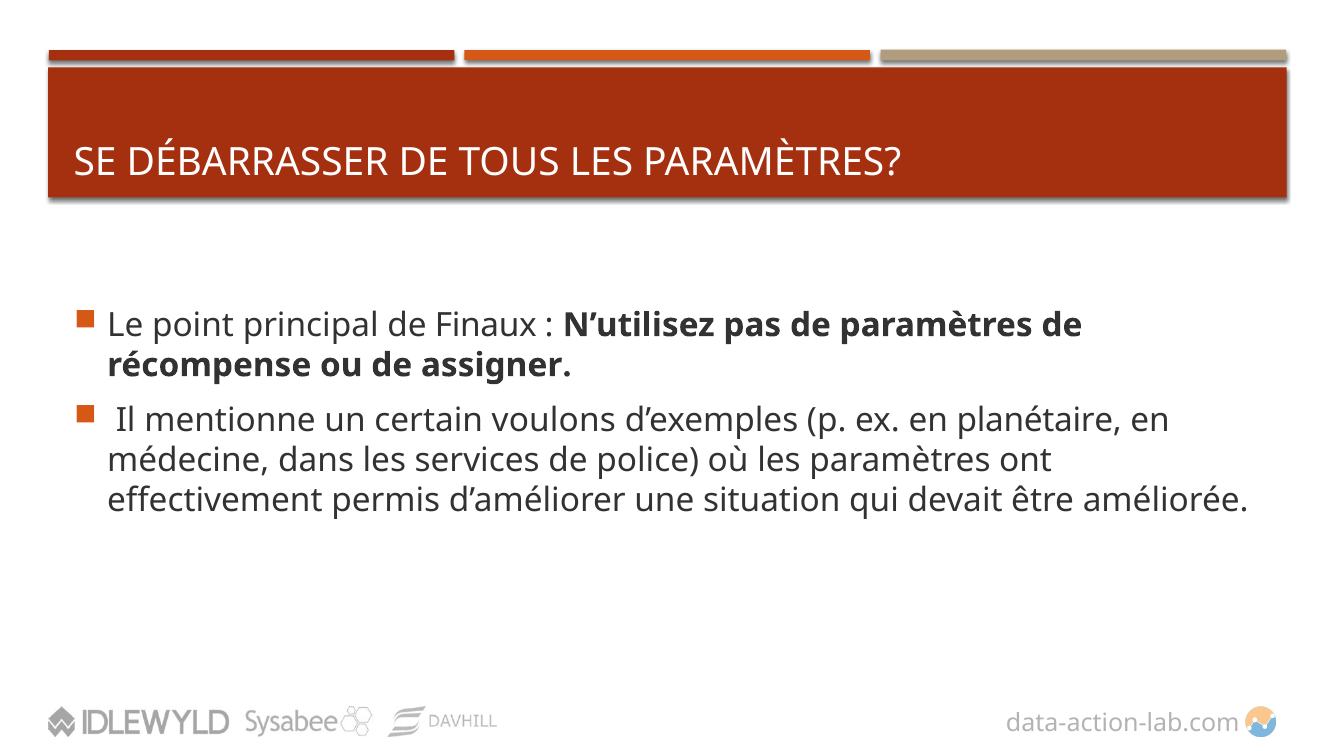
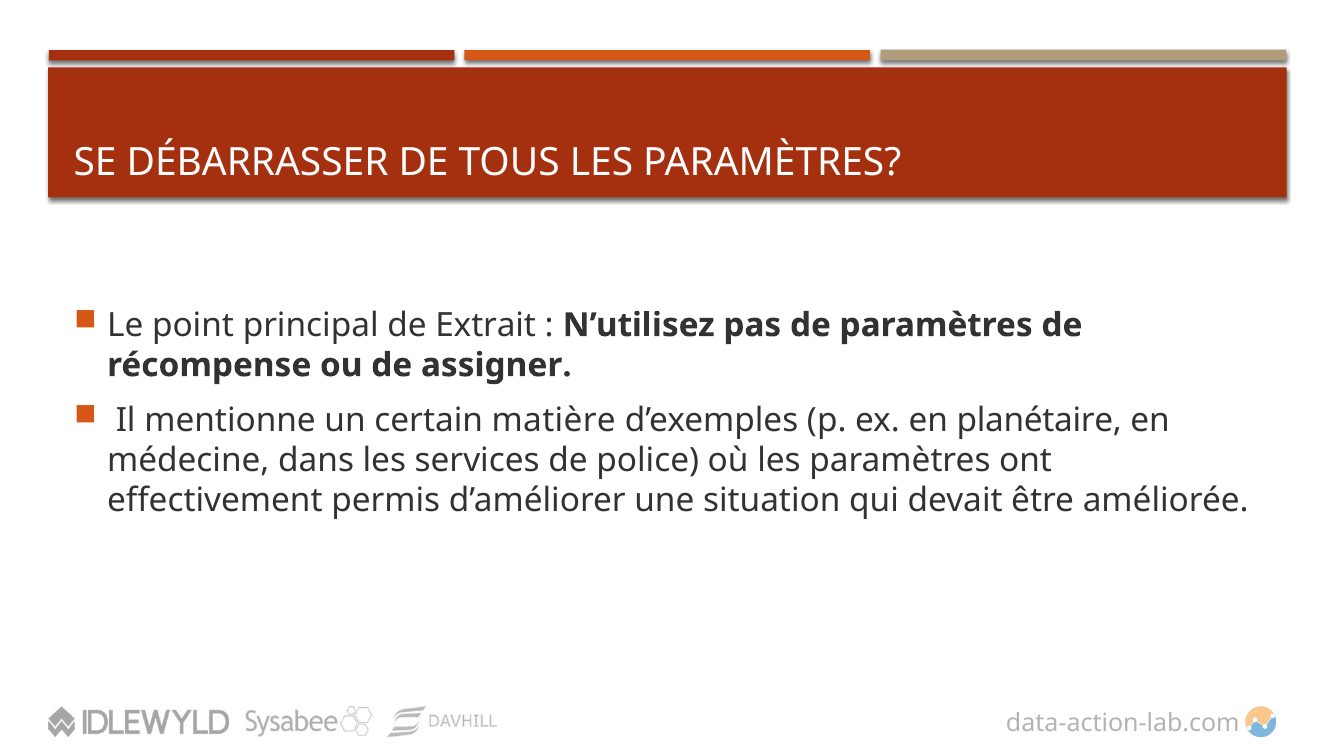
Finaux: Finaux -> Extrait (486, 325)
voulons: voulons -> matière (554, 420)
